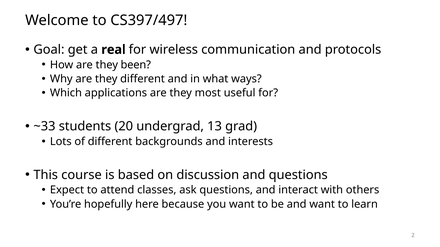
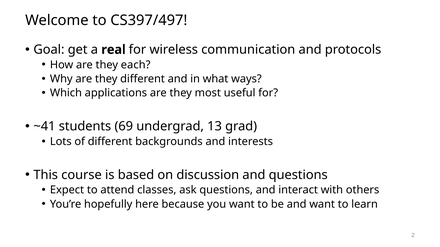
been: been -> each (136, 65)
~33: ~33 -> ~41 (44, 127)
20: 20 -> 69 (124, 127)
